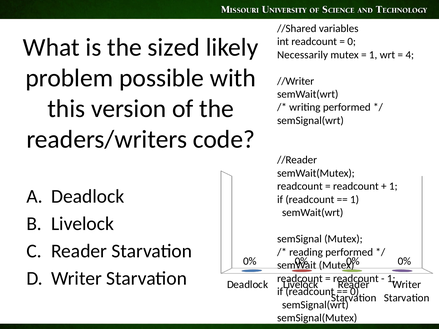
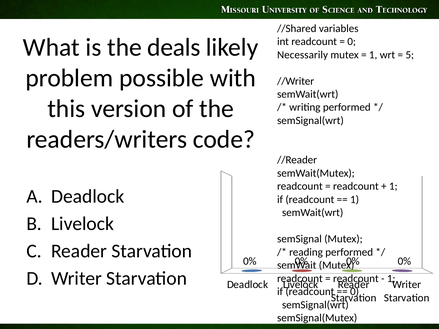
sized: sized -> deals (174, 47)
4: 4 -> 5 (410, 55)
